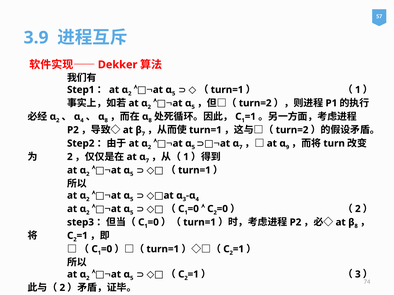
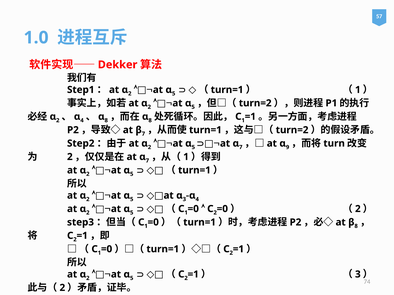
3.9: 3.9 -> 1.0 (36, 38)
